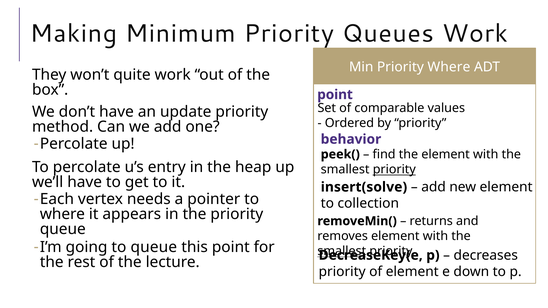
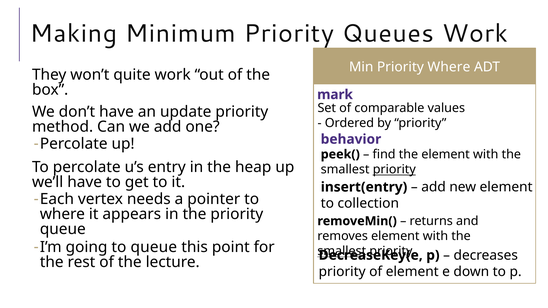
point: point -> mark (335, 95)
insert(solve: insert(solve -> insert(entry (364, 187)
